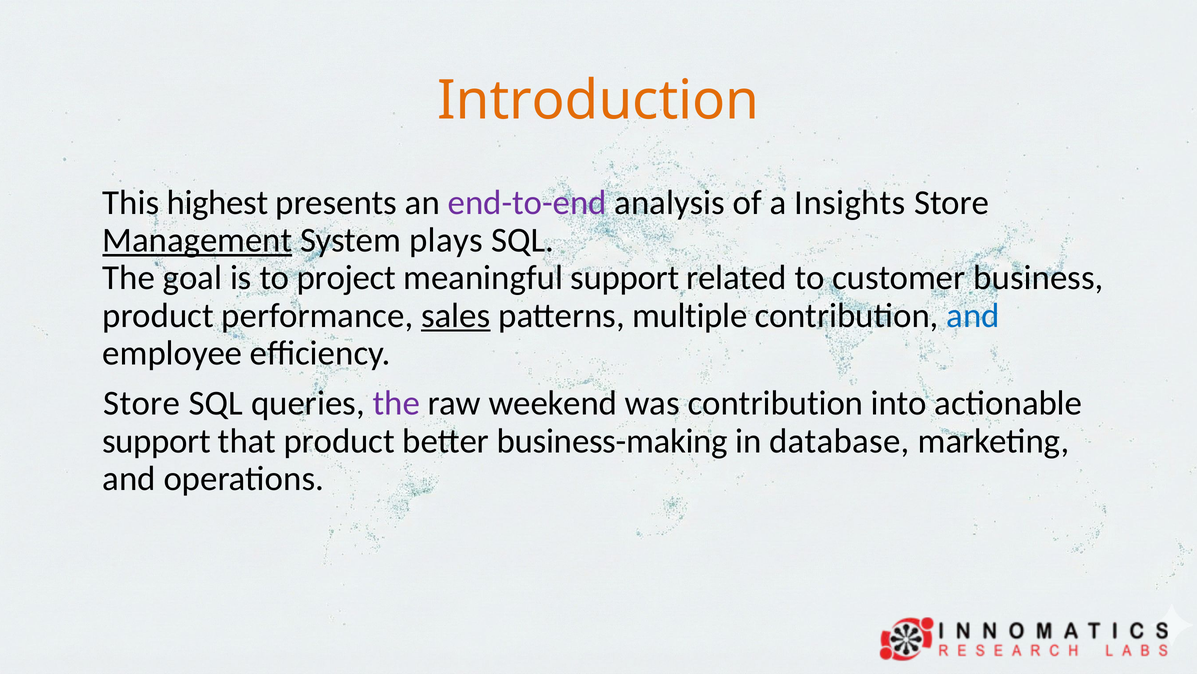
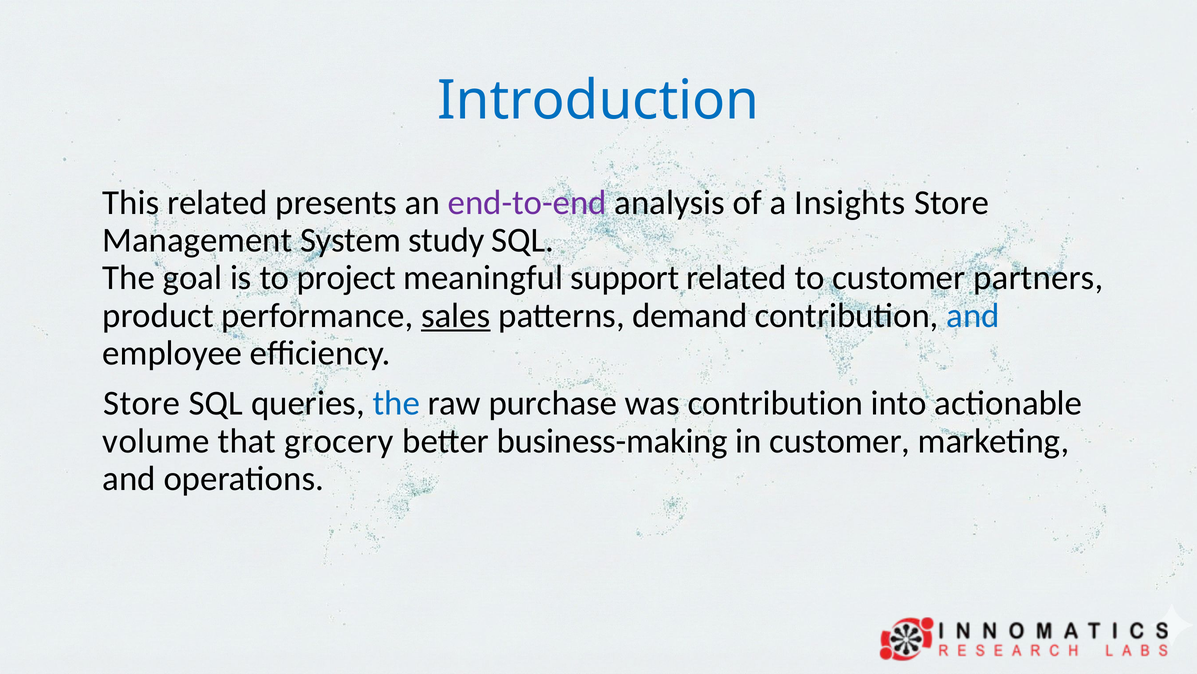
Introduction colour: orange -> blue (598, 101)
This highest: highest -> related (217, 202)
Management underline: present -> none (197, 240)
plays: plays -> study (446, 240)
business: business -> partners (1038, 278)
multiple: multiple -> demand (690, 315)
the colour: purple -> blue (396, 403)
weekend: weekend -> purchase (553, 403)
support: support -> volume (156, 441)
that product: product -> grocery (339, 441)
in database: database -> customer (840, 441)
